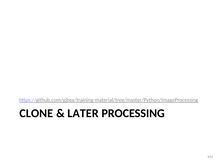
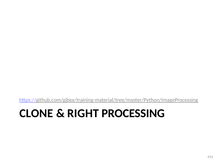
LATER: LATER -> RIGHT (83, 113)
